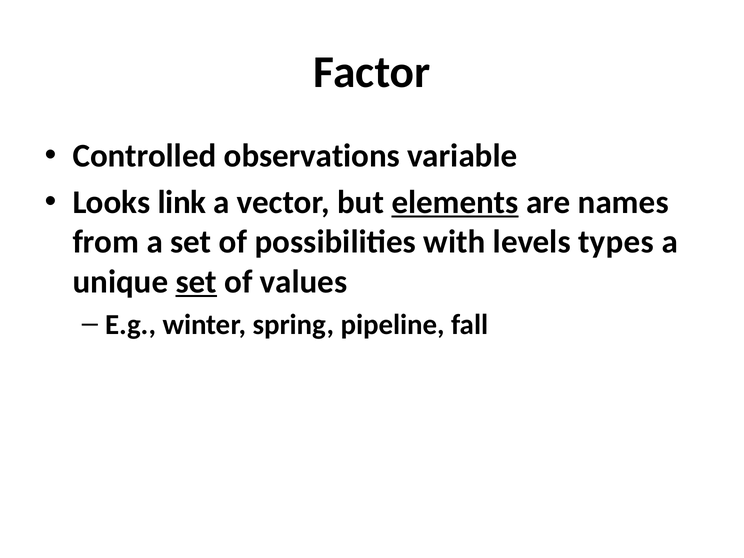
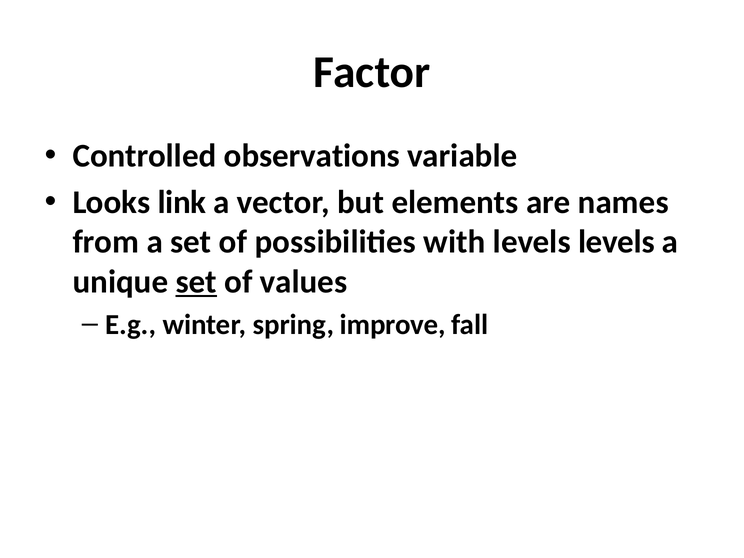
elements underline: present -> none (455, 202)
levels types: types -> levels (616, 242)
pipeline: pipeline -> improve (393, 324)
